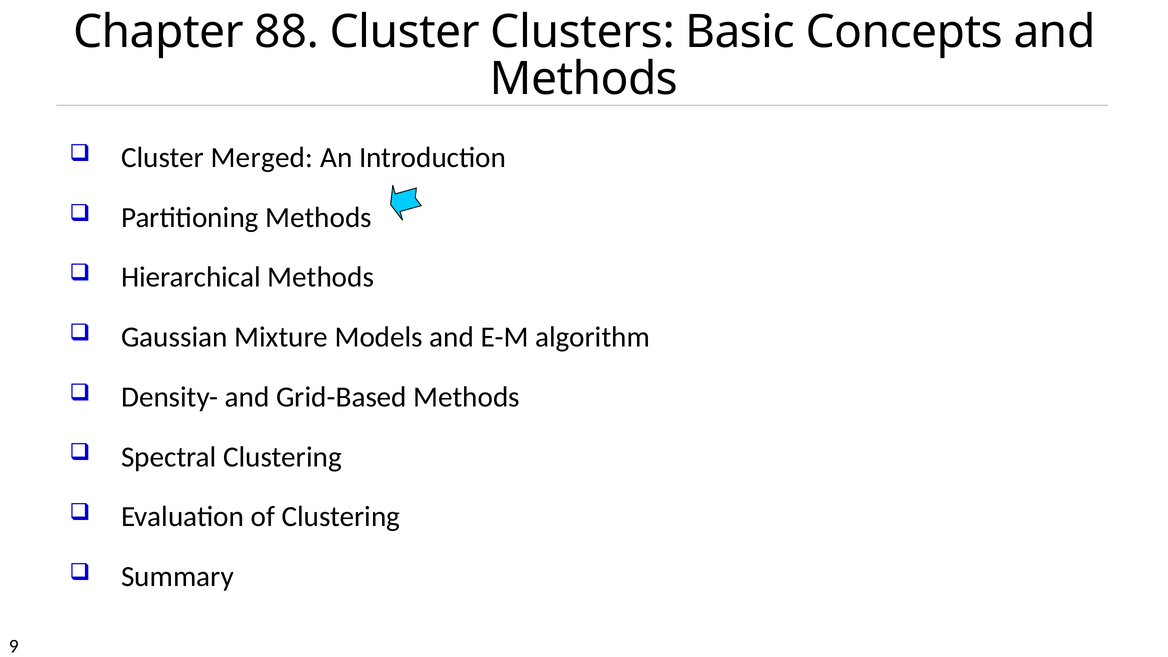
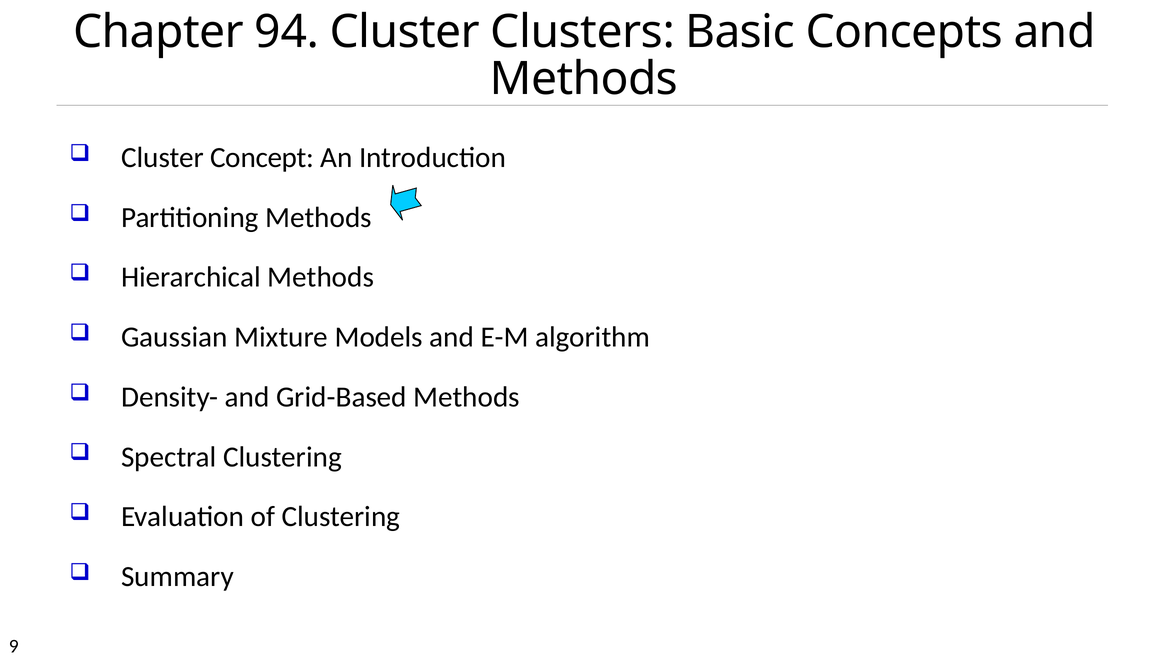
88: 88 -> 94 (287, 32)
Merged: Merged -> Concept (262, 158)
